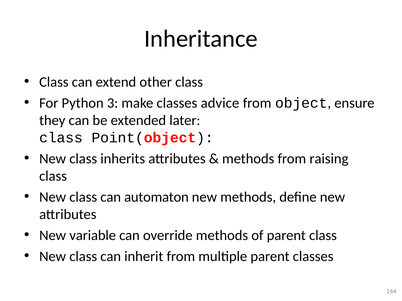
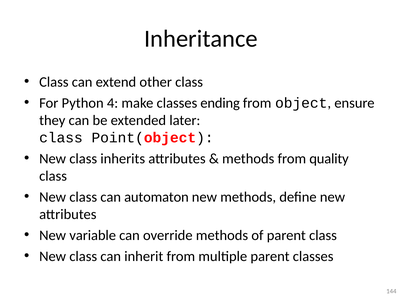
3: 3 -> 4 (113, 103)
advice: advice -> ending (220, 103)
raising: raising -> quality (329, 159)
